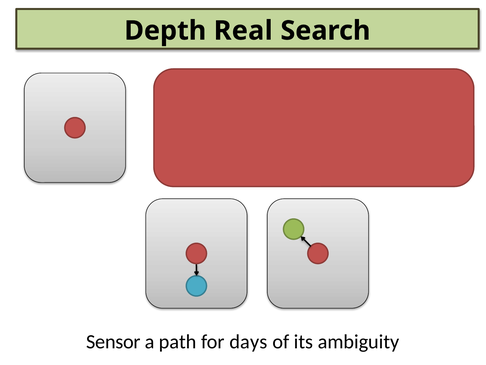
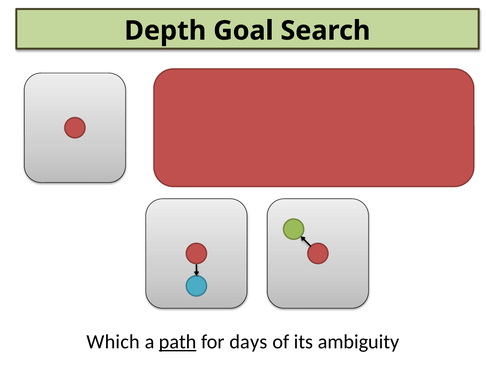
Real: Real -> Goal (243, 31)
Sensor: Sensor -> Which (113, 341)
path underline: none -> present (178, 341)
